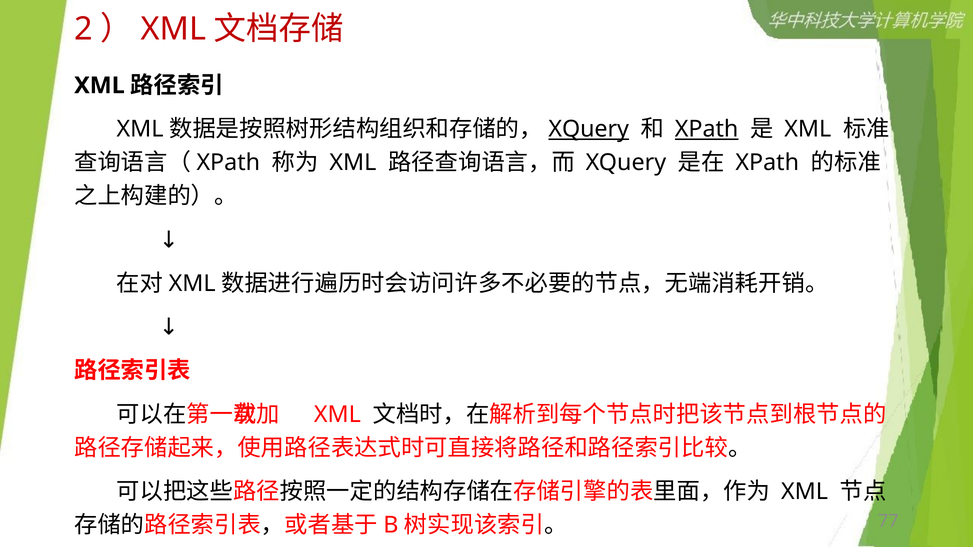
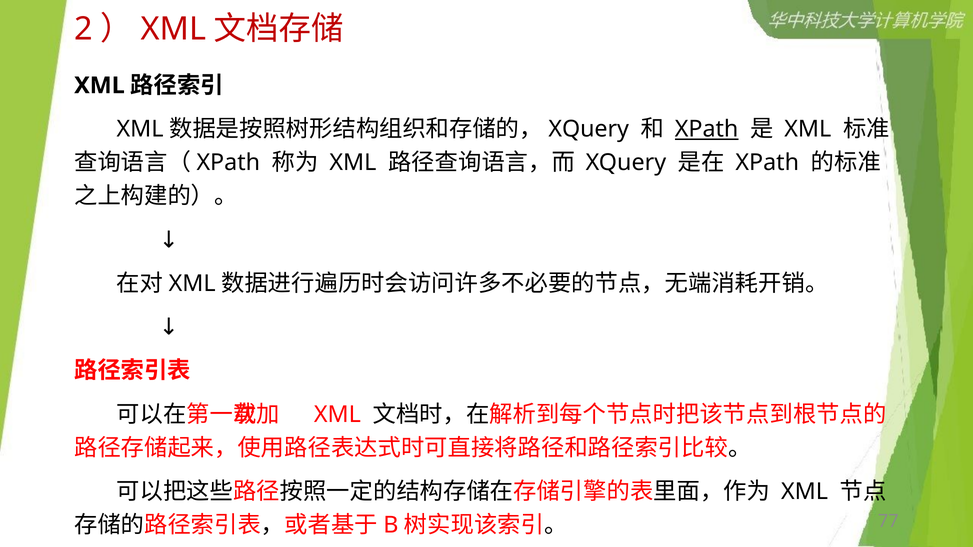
XQuery underline: present -> none (589, 129)
